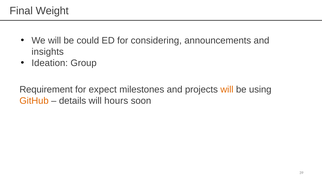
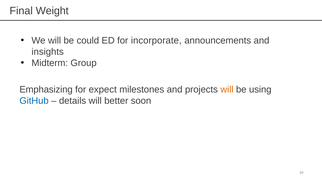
considering: considering -> incorporate (156, 41)
Ideation: Ideation -> Midterm (50, 63)
Requirement: Requirement -> Emphasizing (46, 89)
GitHub colour: orange -> blue (34, 101)
hours: hours -> better (116, 101)
